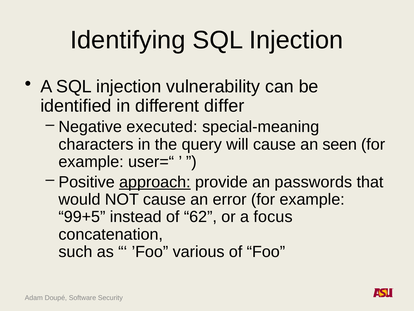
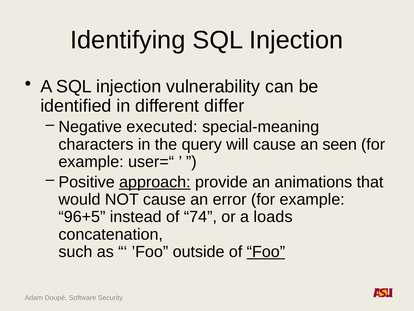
passwords: passwords -> animations (313, 182)
99+5: 99+5 -> 96+5 (82, 217)
62: 62 -> 74 (200, 217)
focus: focus -> loads (273, 217)
various: various -> outside (199, 251)
Foo underline: none -> present (266, 251)
